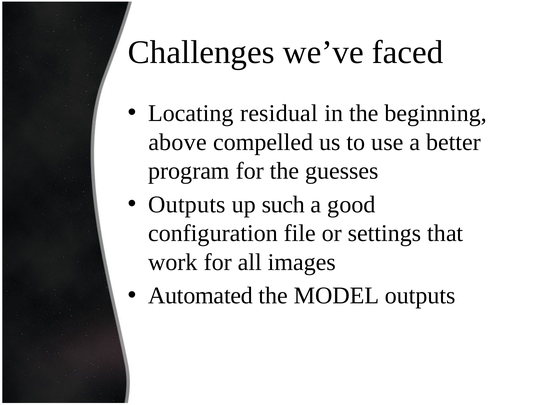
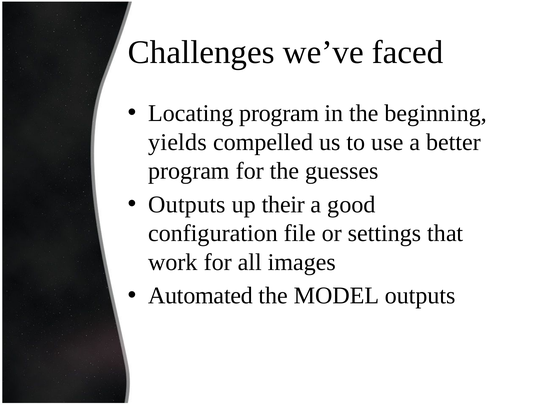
Locating residual: residual -> program (279, 113)
above: above -> yields (178, 142)
such: such -> their (283, 205)
